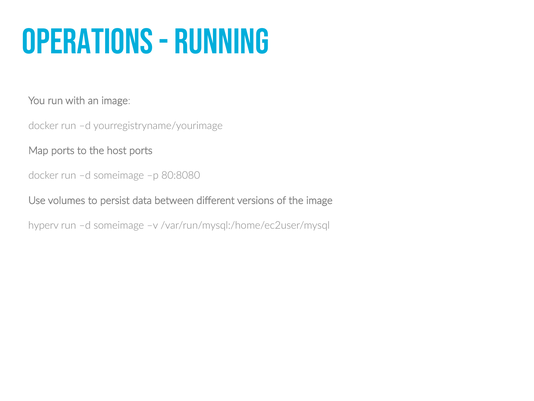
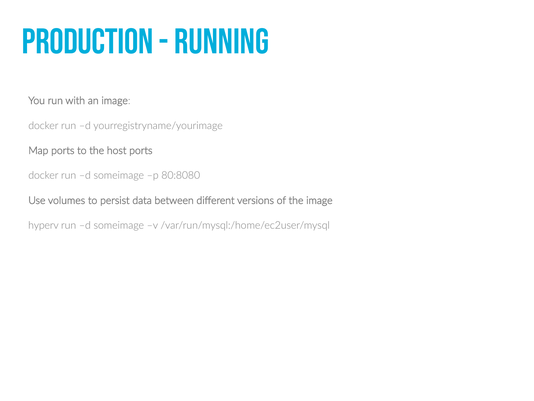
Operations: Operations -> Production (88, 42)
